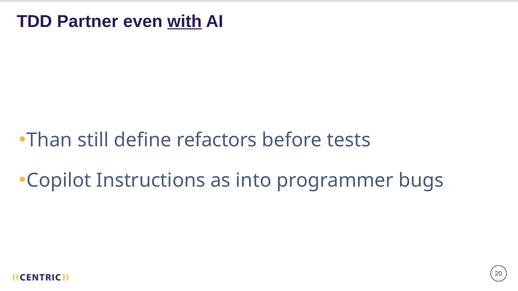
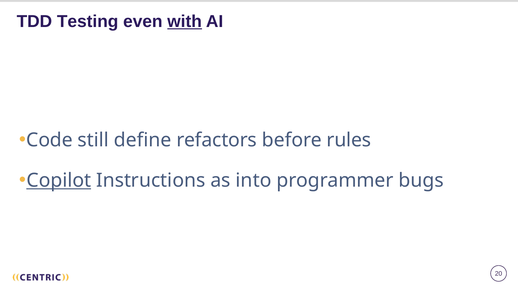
Partner: Partner -> Testing (88, 21)
Than: Than -> Code (49, 140)
tests: tests -> rules (349, 140)
Copilot underline: none -> present (59, 181)
